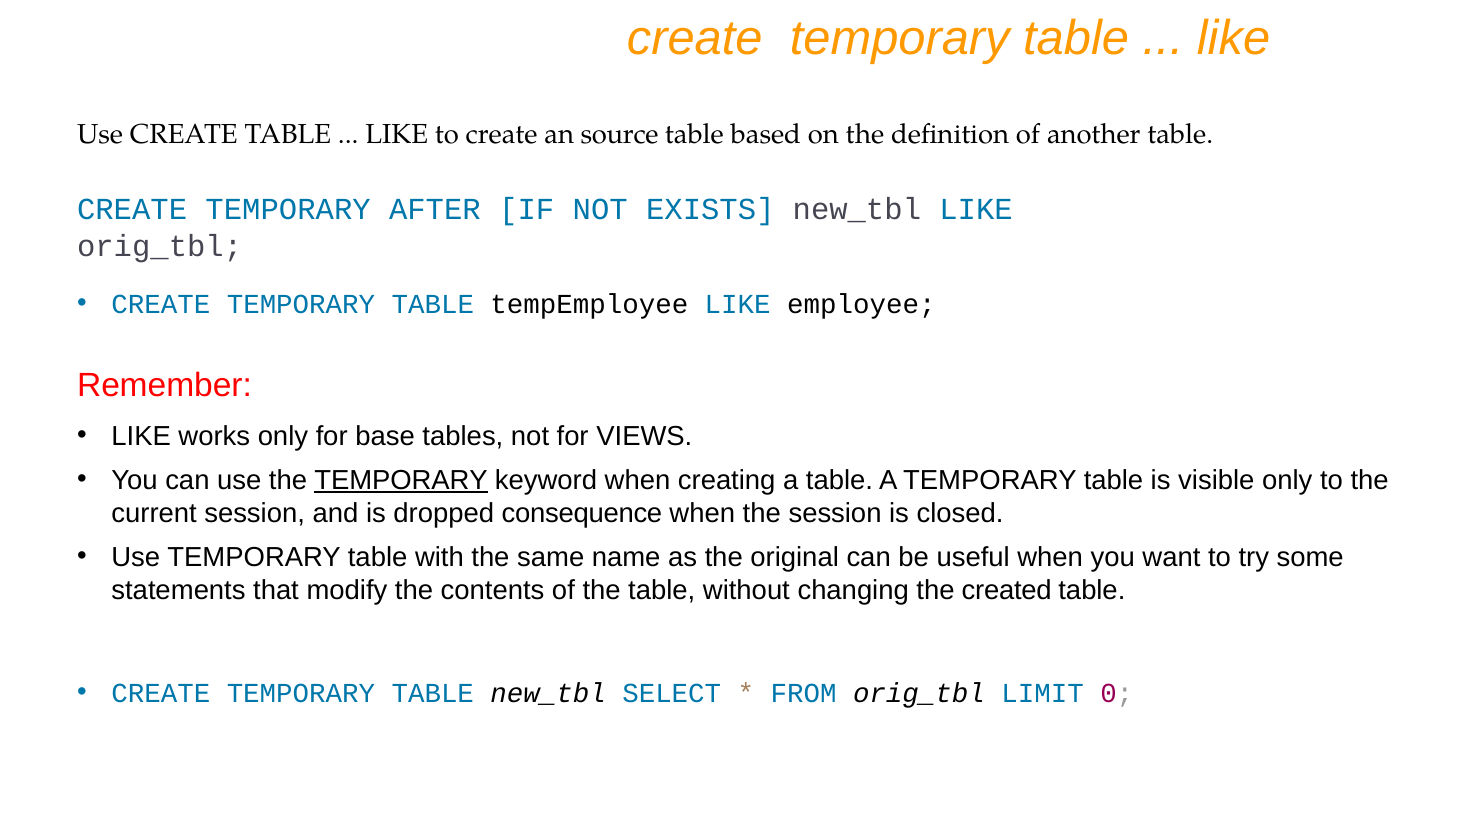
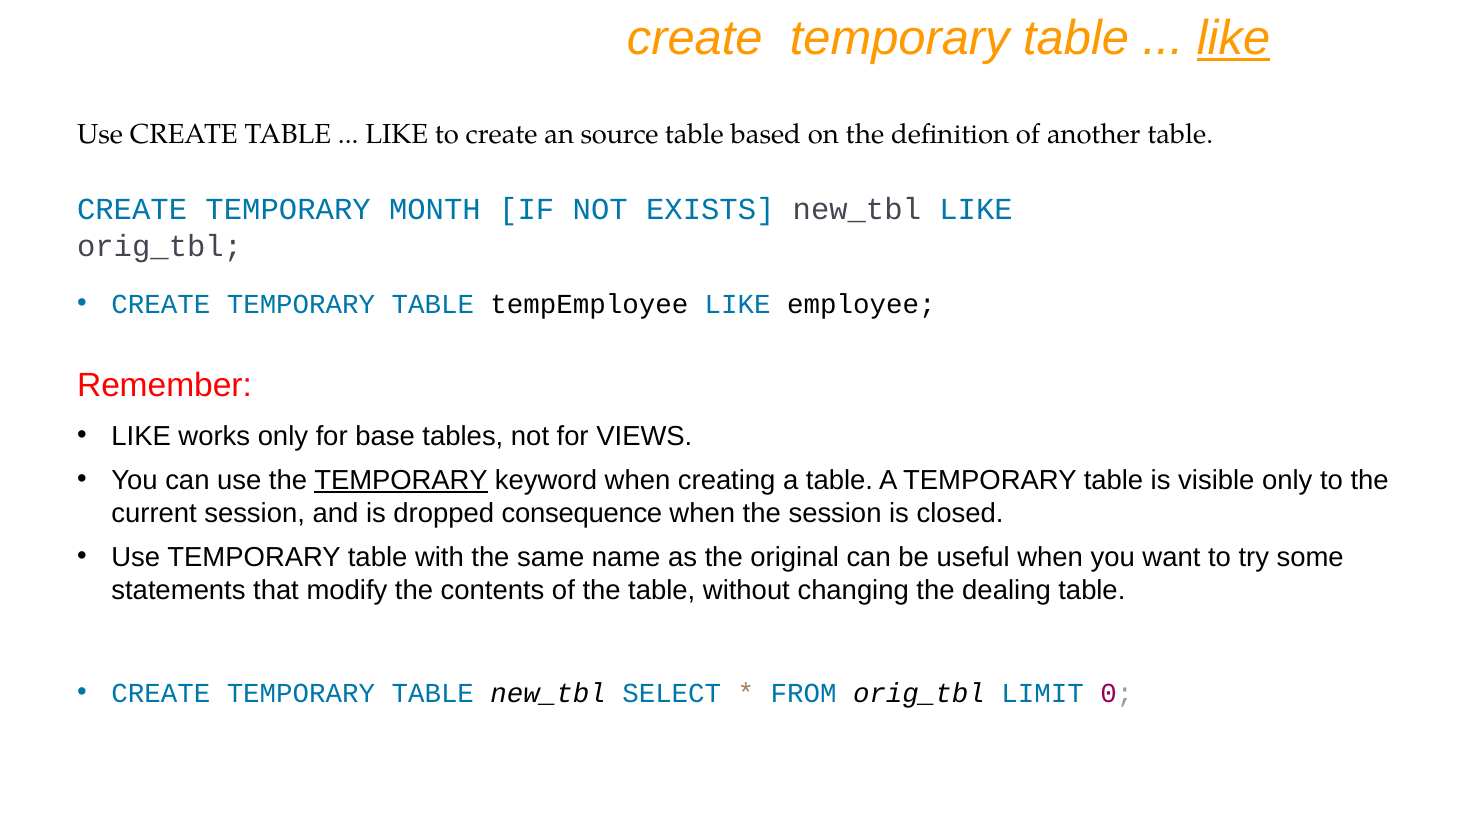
like underline: none -> present (1234, 38)
AFTER: AFTER -> MONTH (435, 210)
created: created -> dealing (1006, 590)
